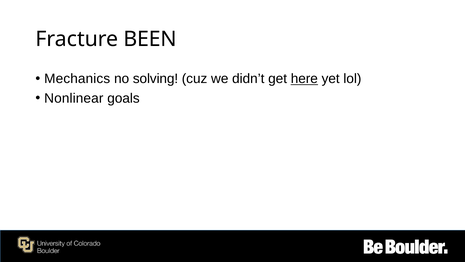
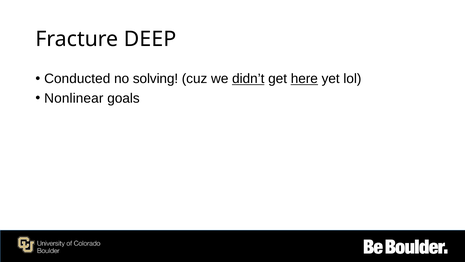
BEEN: BEEN -> DEEP (150, 39)
Mechanics: Mechanics -> Conducted (77, 79)
didn’t underline: none -> present (248, 79)
